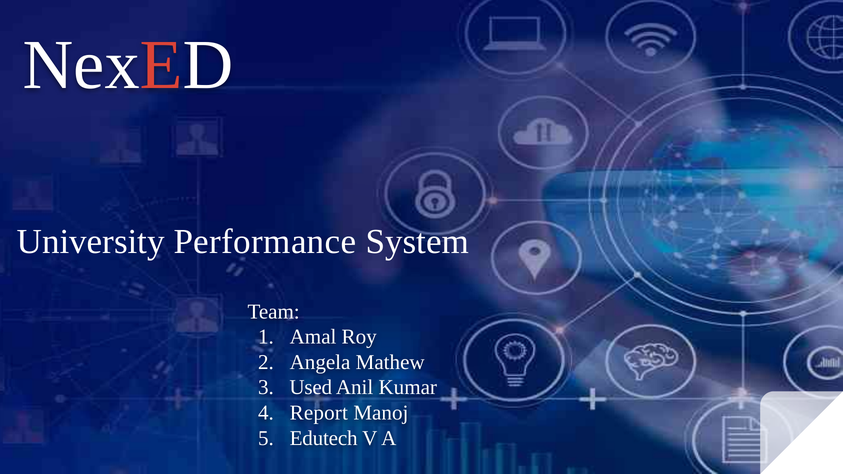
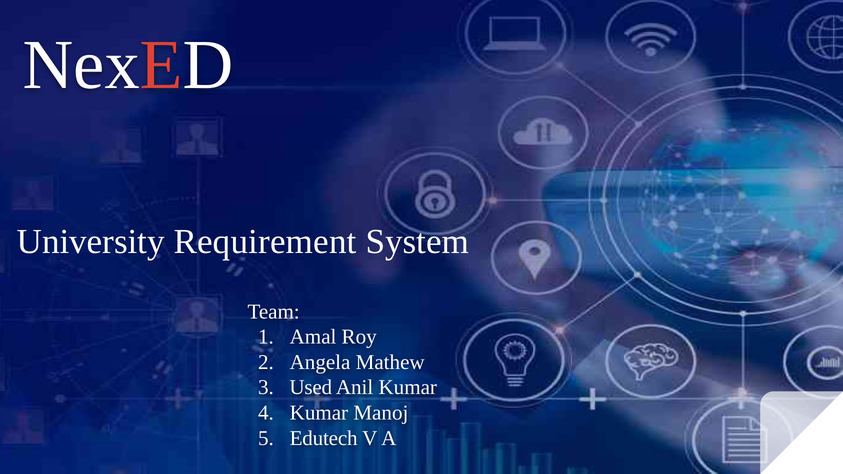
Performance: Performance -> Requirement (265, 242)
Report: Report -> Kumar (319, 413)
